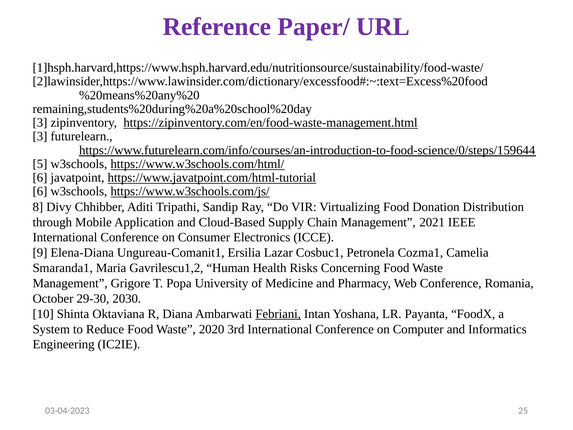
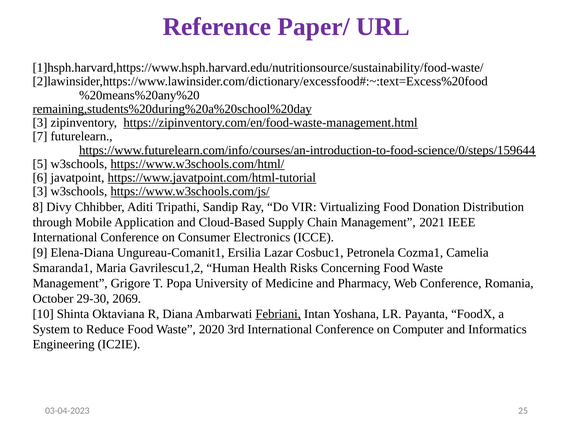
remaining,students%20during%20a%20school%20day underline: none -> present (172, 109)
3: 3 -> 7 (40, 136)
6: 6 -> 3 (40, 191)
2030: 2030 -> 2069 (127, 298)
